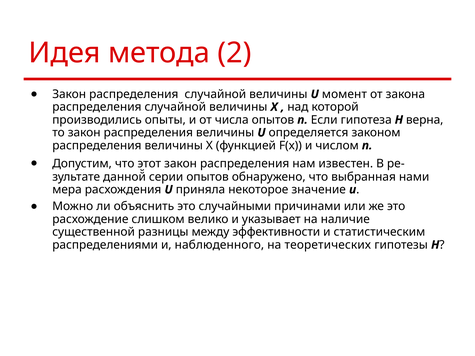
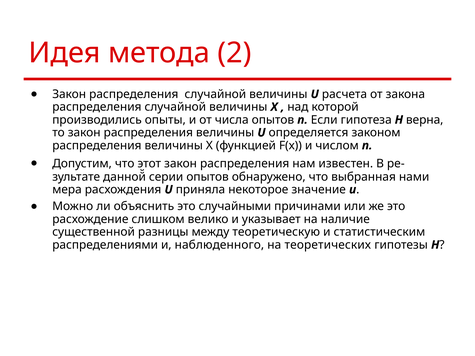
момент: момент -> расчета (344, 94)
эффективности: эффективности -> теоретическую (276, 232)
